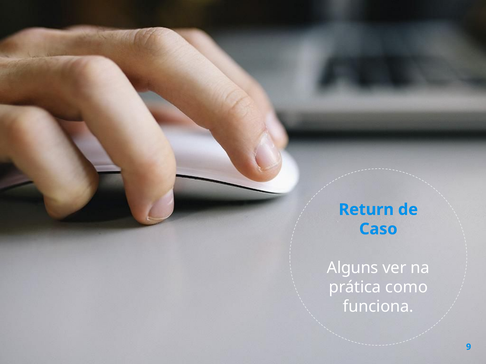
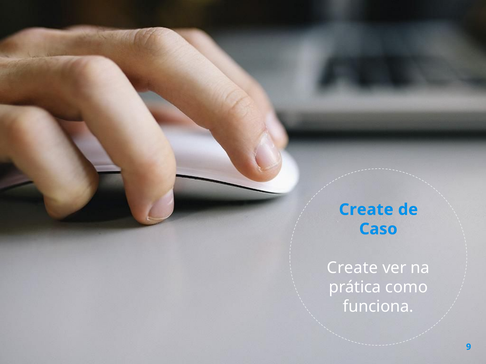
Return: Return -> Create (366, 210)
Alguns: Alguns -> Create (352, 268)
